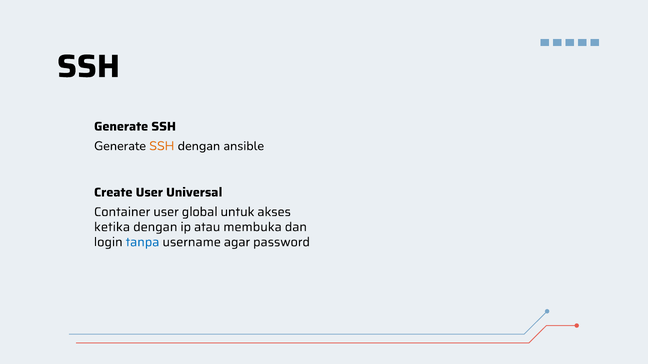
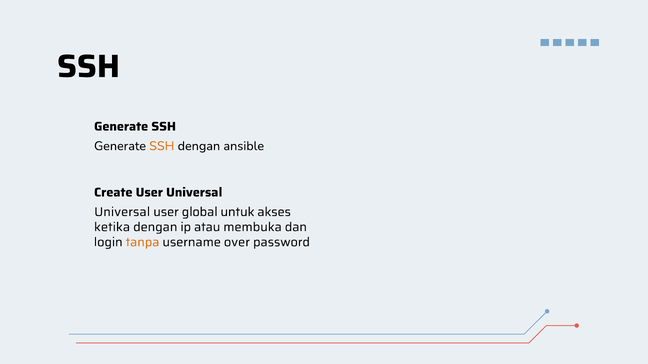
Container: Container -> Universal (122, 212)
tanpa colour: blue -> orange (143, 242)
agar: agar -> over (237, 242)
